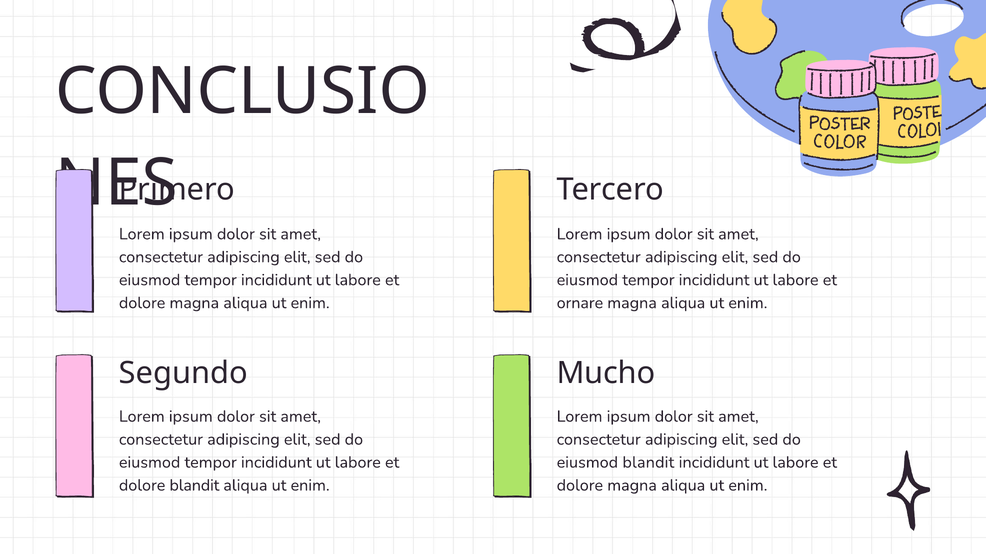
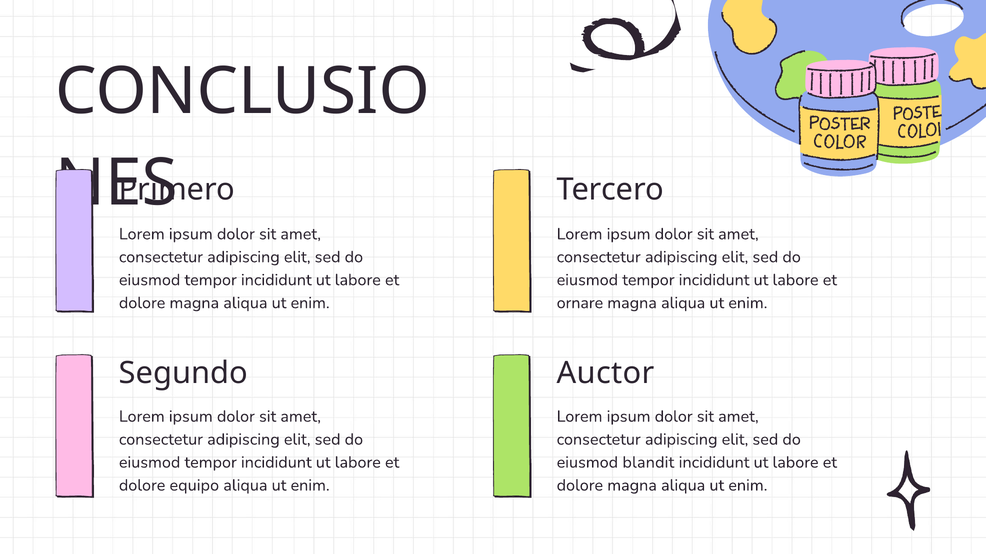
Mucho: Mucho -> Auctor (606, 374)
dolore blandit: blandit -> equipo (194, 486)
